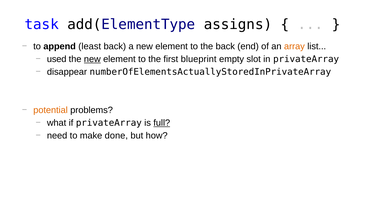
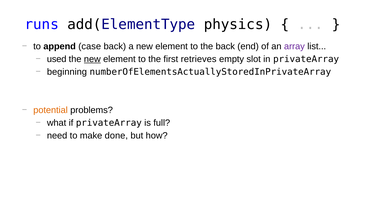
task: task -> runs (42, 24)
assigns: assigns -> physics (238, 24)
least: least -> case (90, 46)
array colour: orange -> purple (294, 46)
blueprint: blueprint -> retrieves (199, 59)
disappear: disappear -> beginning (67, 72)
full underline: present -> none (162, 123)
